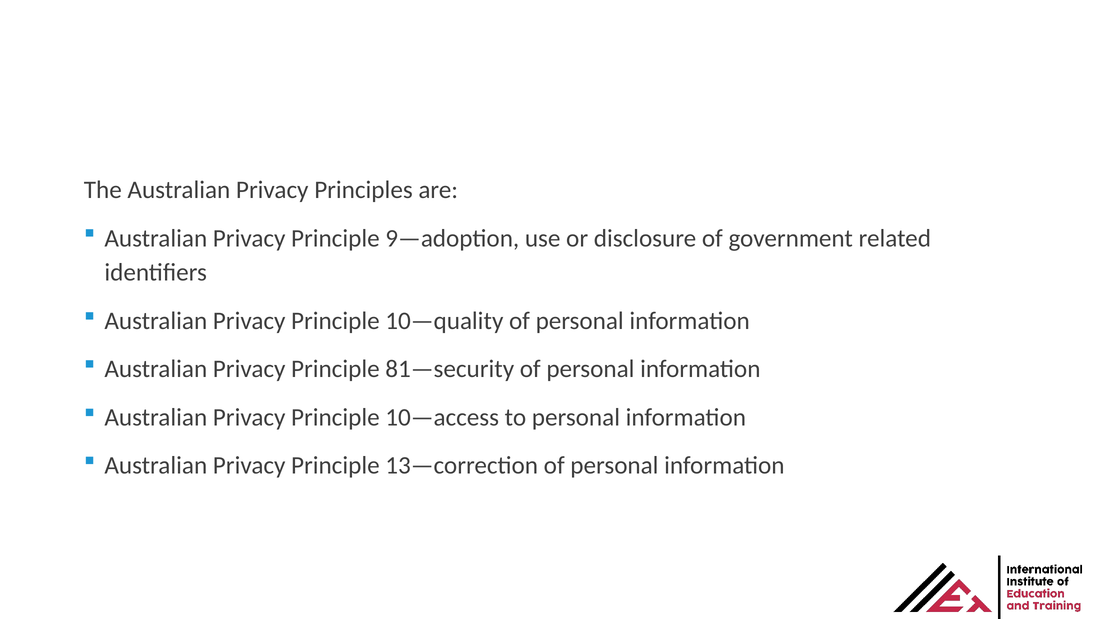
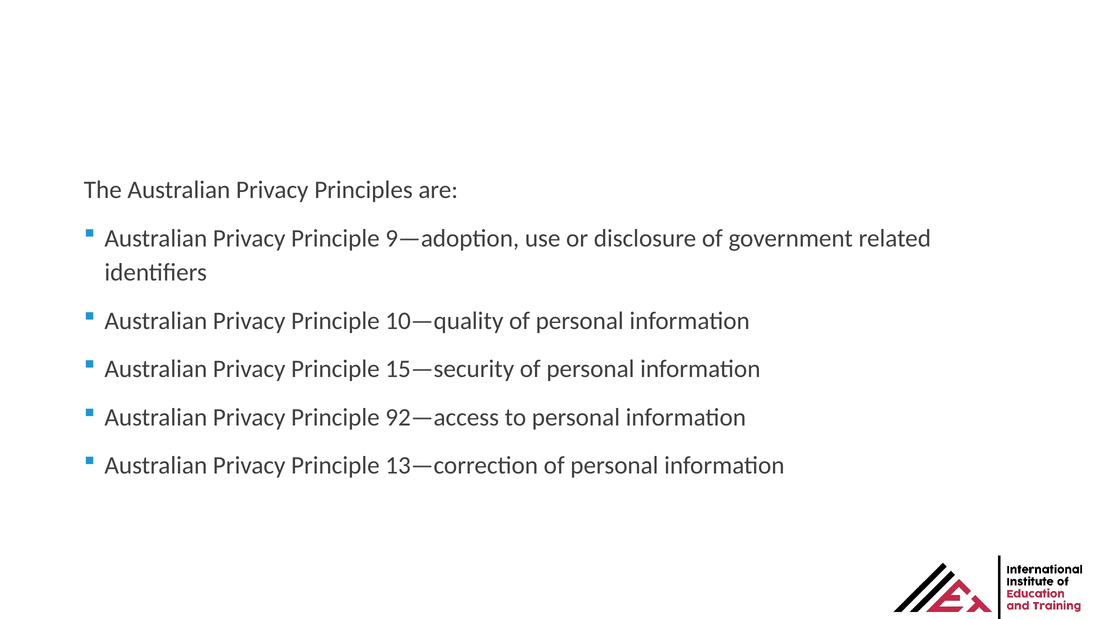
81—security: 81—security -> 15—security (450, 369)
10—access: 10—access -> 92—access (442, 417)
